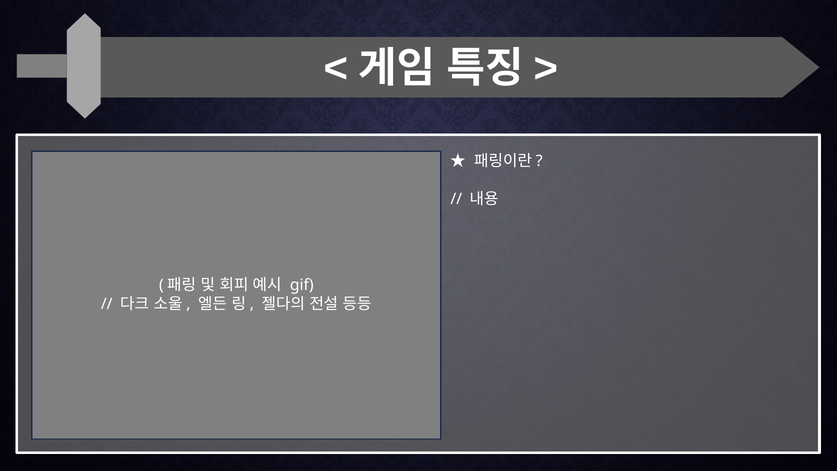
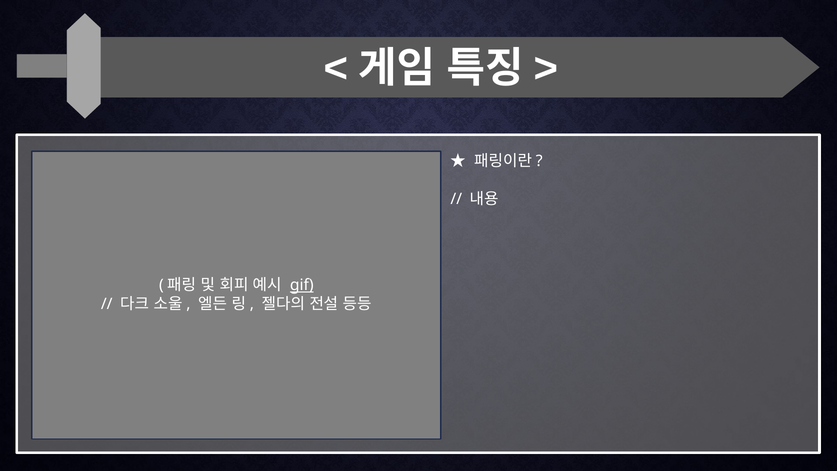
gif underline: none -> present (302, 285)
